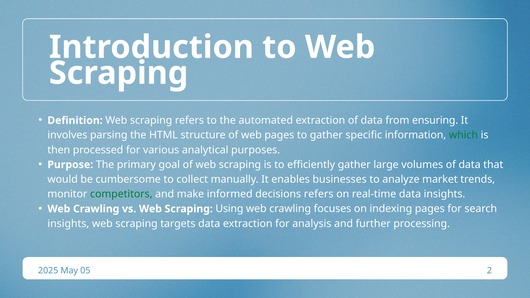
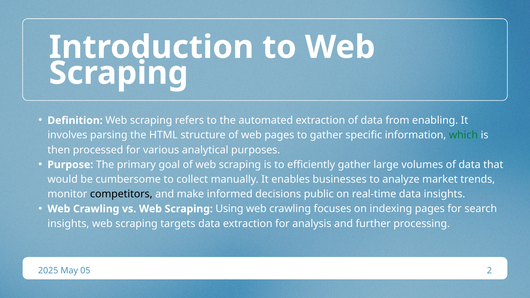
ensuring: ensuring -> enabling (435, 120)
competitors colour: green -> black (121, 194)
decisions refers: refers -> public (319, 194)
